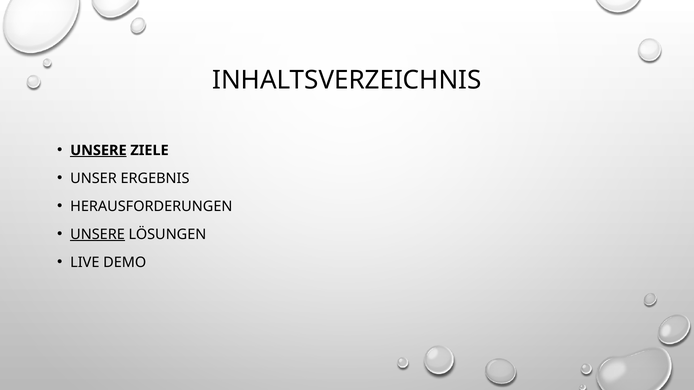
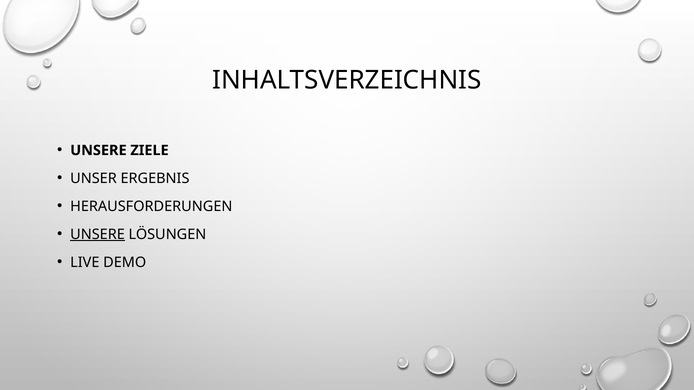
UNSERE underline: present -> none (98, 150)
